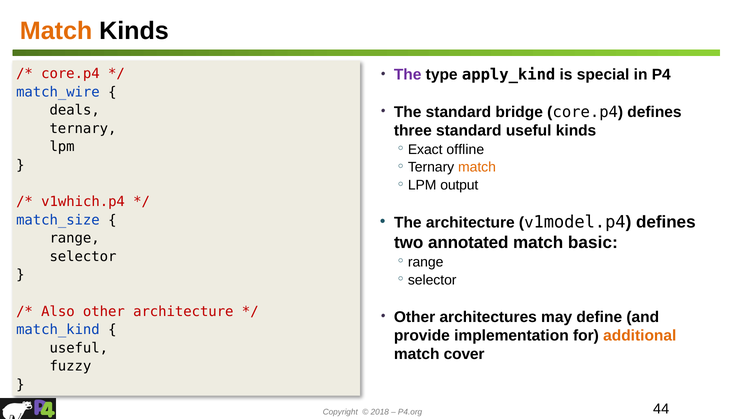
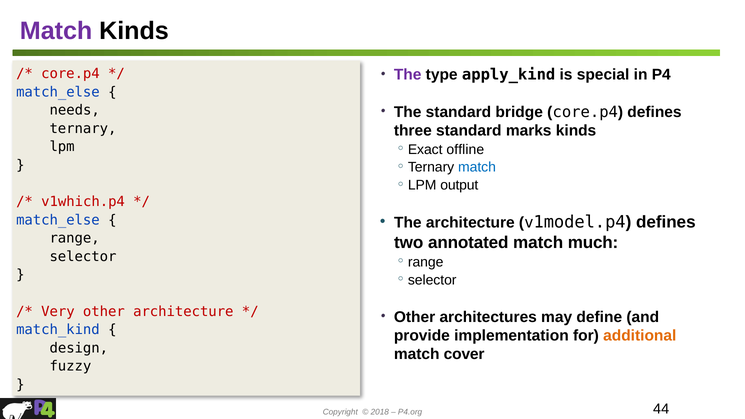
Match colour: orange -> purple (56, 31)
match_wire: match_wire -> match_else (58, 92)
deals: deals -> needs (75, 110)
standard useful: useful -> marks (529, 131)
match colour: orange -> blue (477, 167)
match_size: match_size -> match_else (58, 220)
basic: basic -> much (593, 243)
Also: Also -> Very (58, 312)
useful: useful -> design (79, 348)
